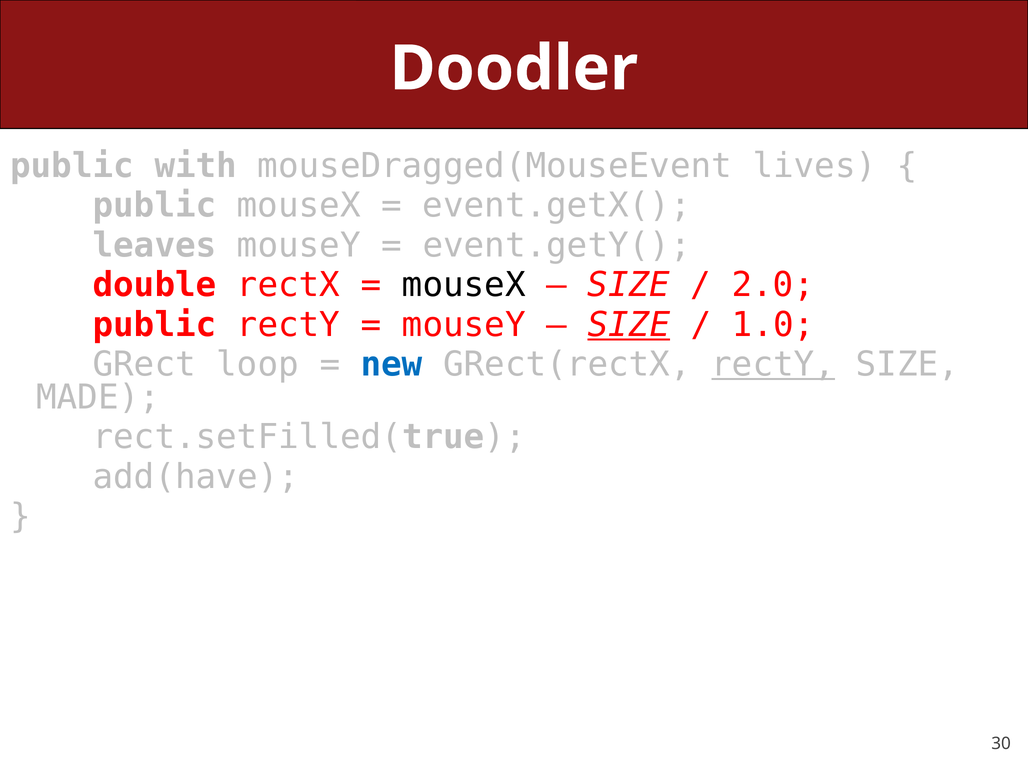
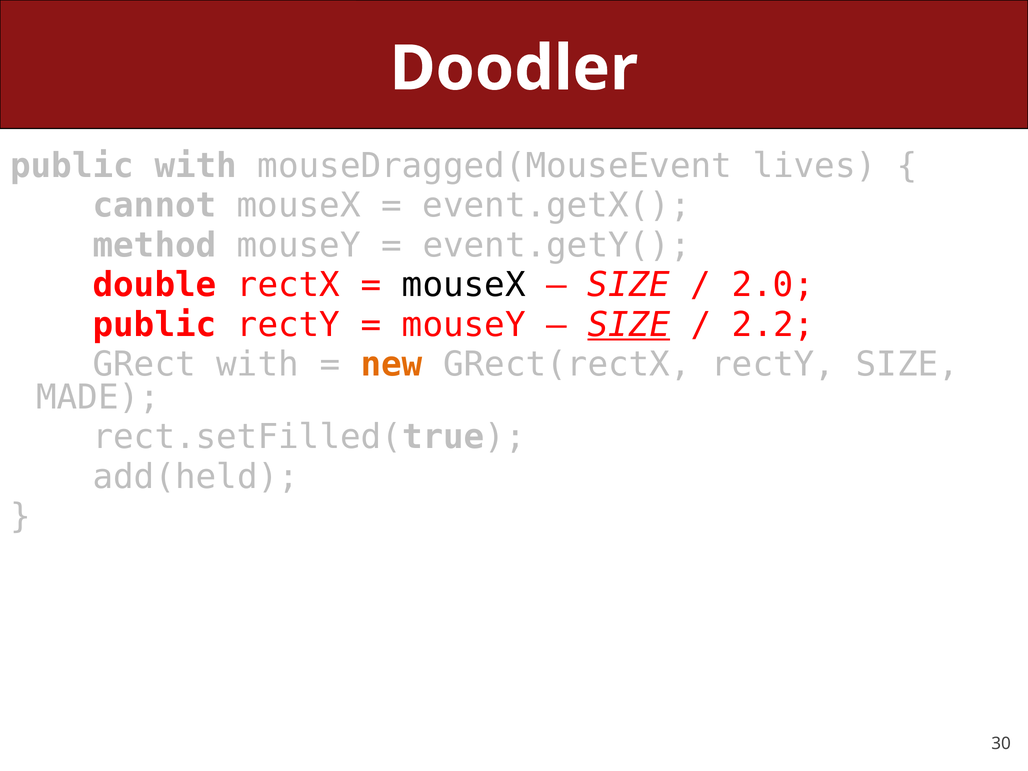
public: public -> cannot (155, 205)
leaves: leaves -> method (155, 245)
1.0: 1.0 -> 2.2 (773, 325)
GRect loop: loop -> with (258, 364)
new colour: blue -> orange (392, 364)
rectY underline: present -> none (773, 364)
add(have: add(have -> add(held (196, 477)
